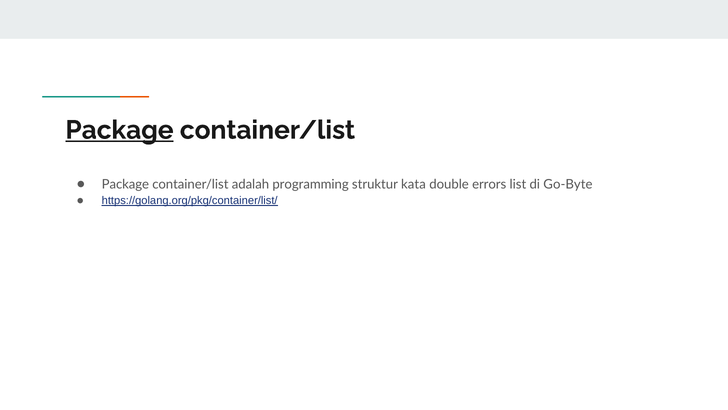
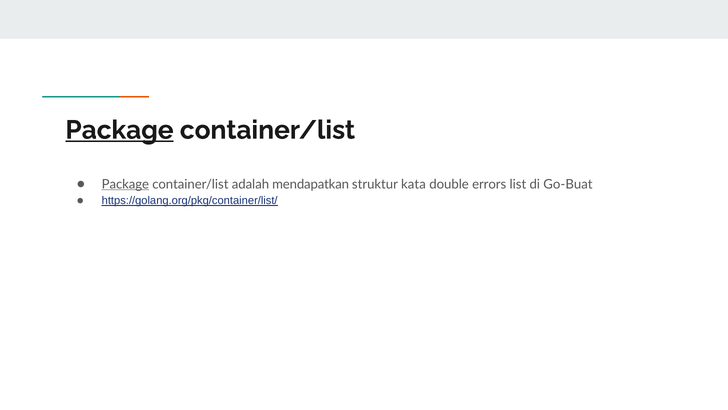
Package underline: none -> present (125, 184)
programming: programming -> mendapatkan (311, 184)
Go-Byte: Go-Byte -> Go-Buat (568, 184)
